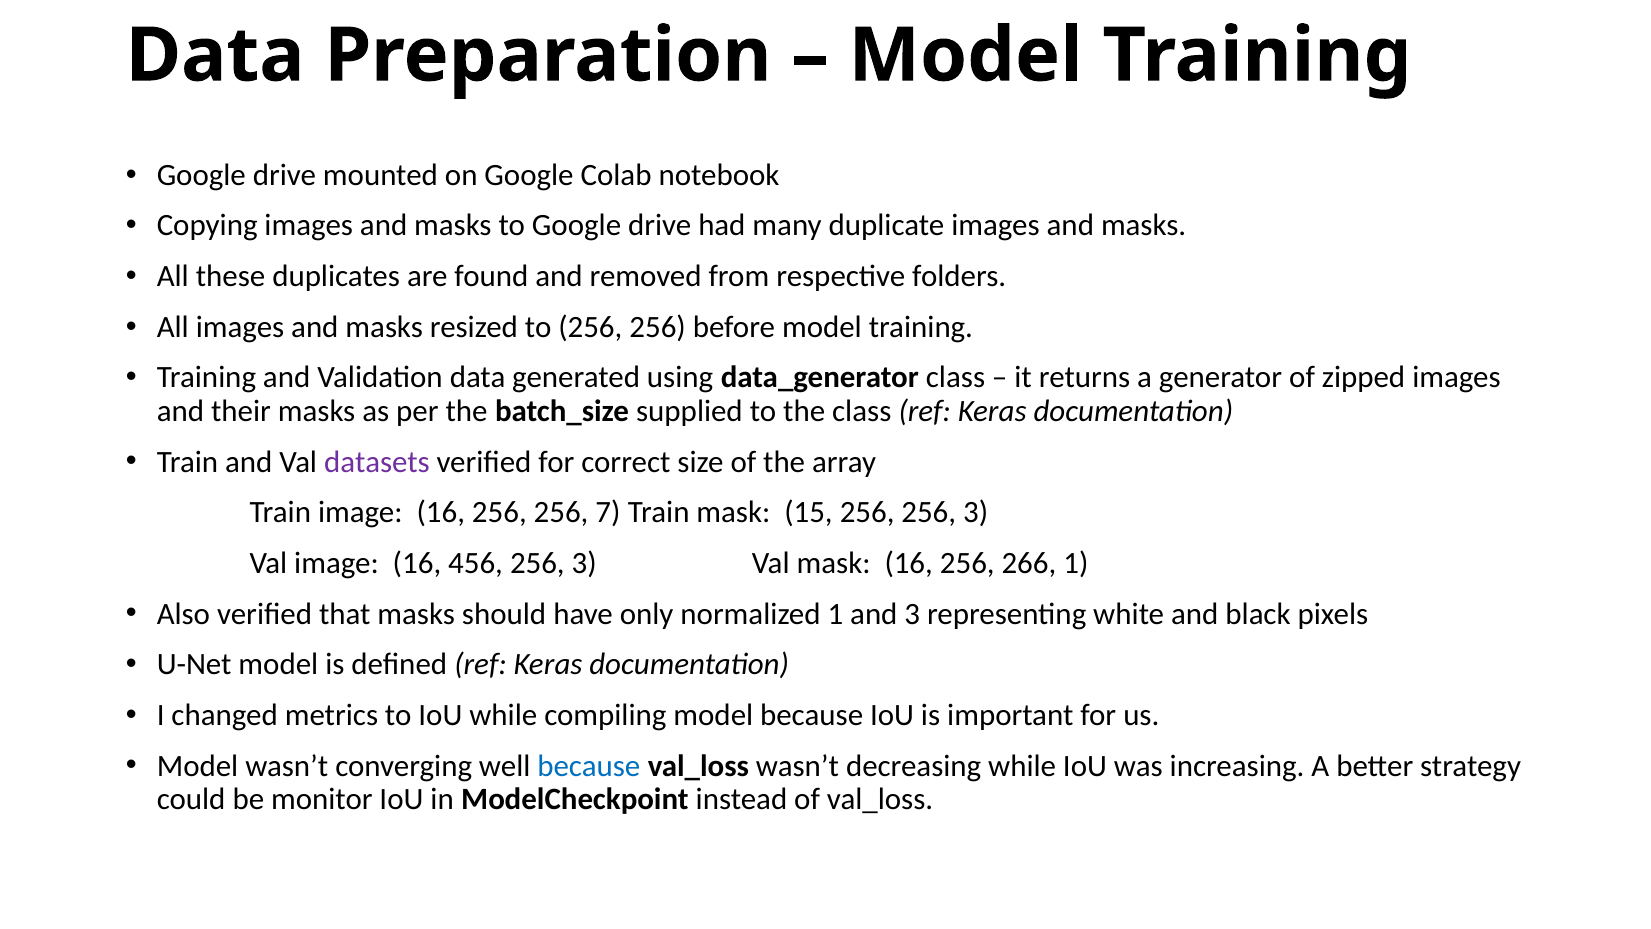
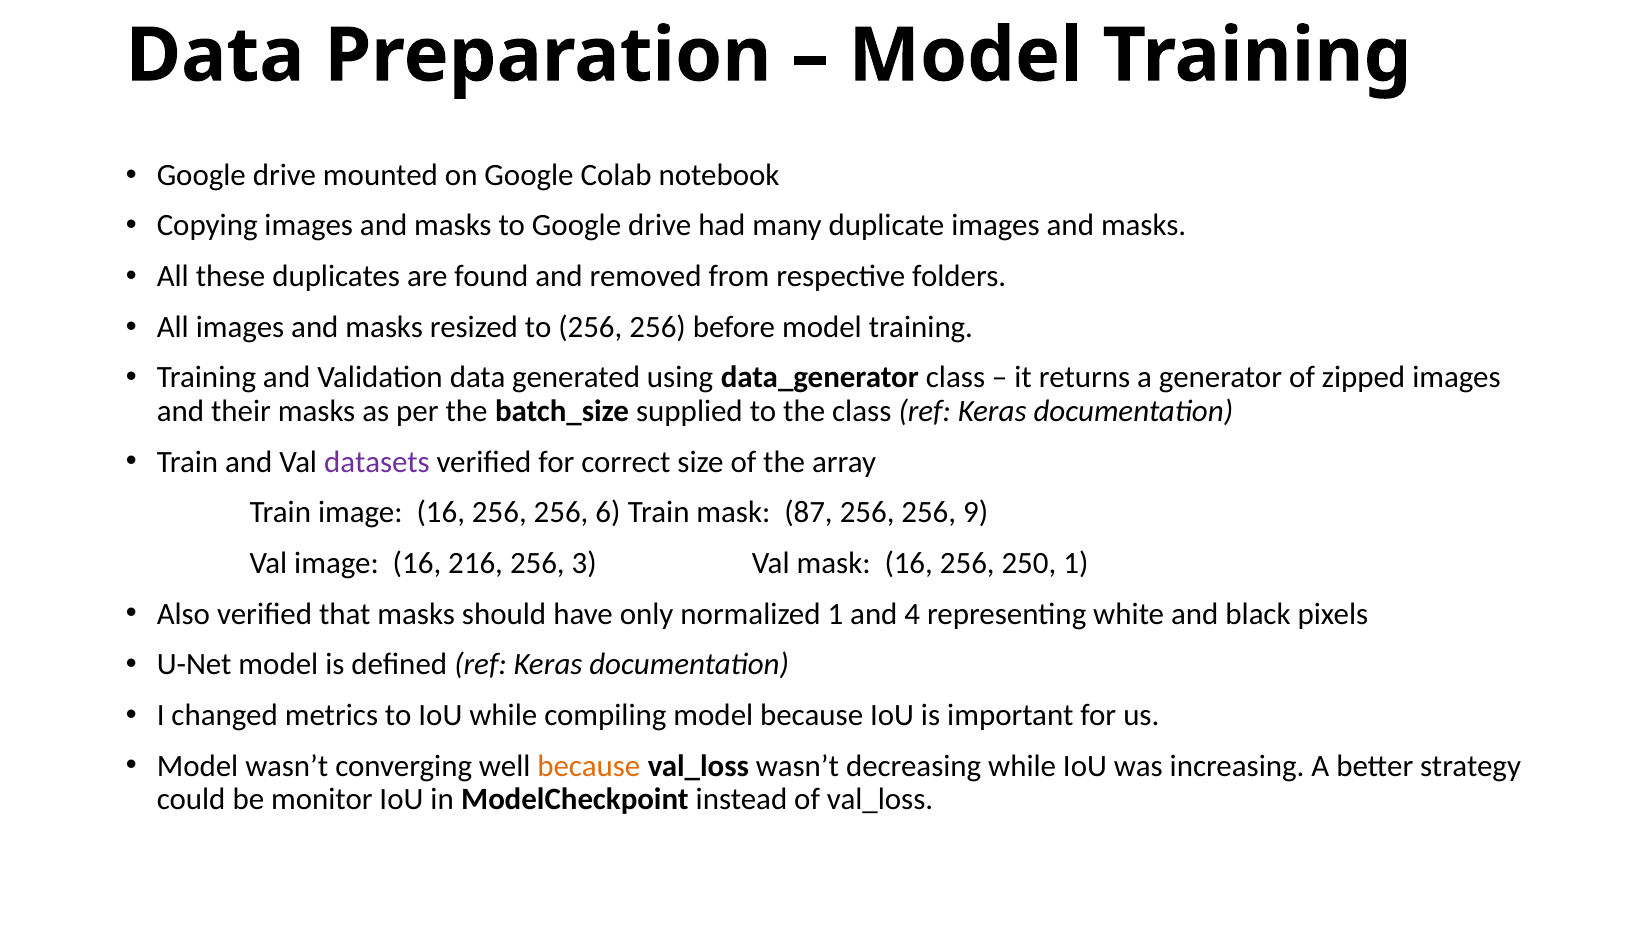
7: 7 -> 6 (608, 512)
15: 15 -> 87 (809, 512)
256 256 3: 3 -> 9 (976, 512)
456: 456 -> 216 (476, 563)
266: 266 -> 250 (1029, 563)
and 3: 3 -> 4 (912, 614)
because colour: blue -> orange (589, 766)
